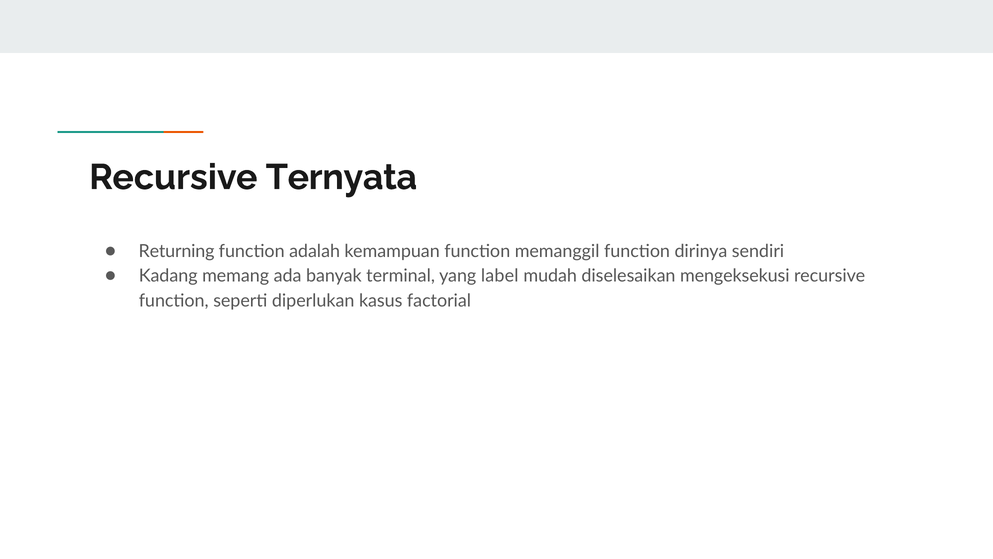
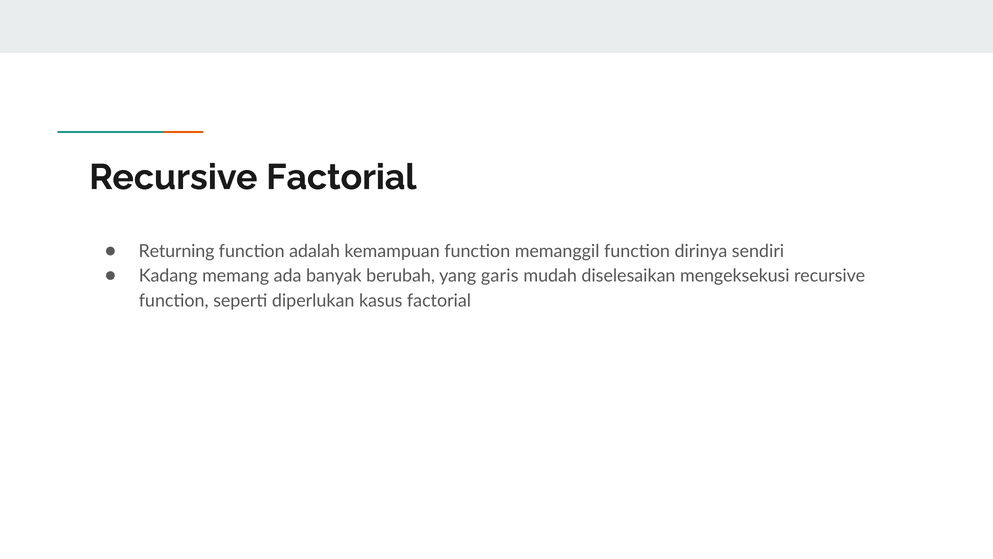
Recursive Ternyata: Ternyata -> Factorial (341, 177)
terminal: terminal -> berubah (401, 276)
label: label -> garis (500, 276)
